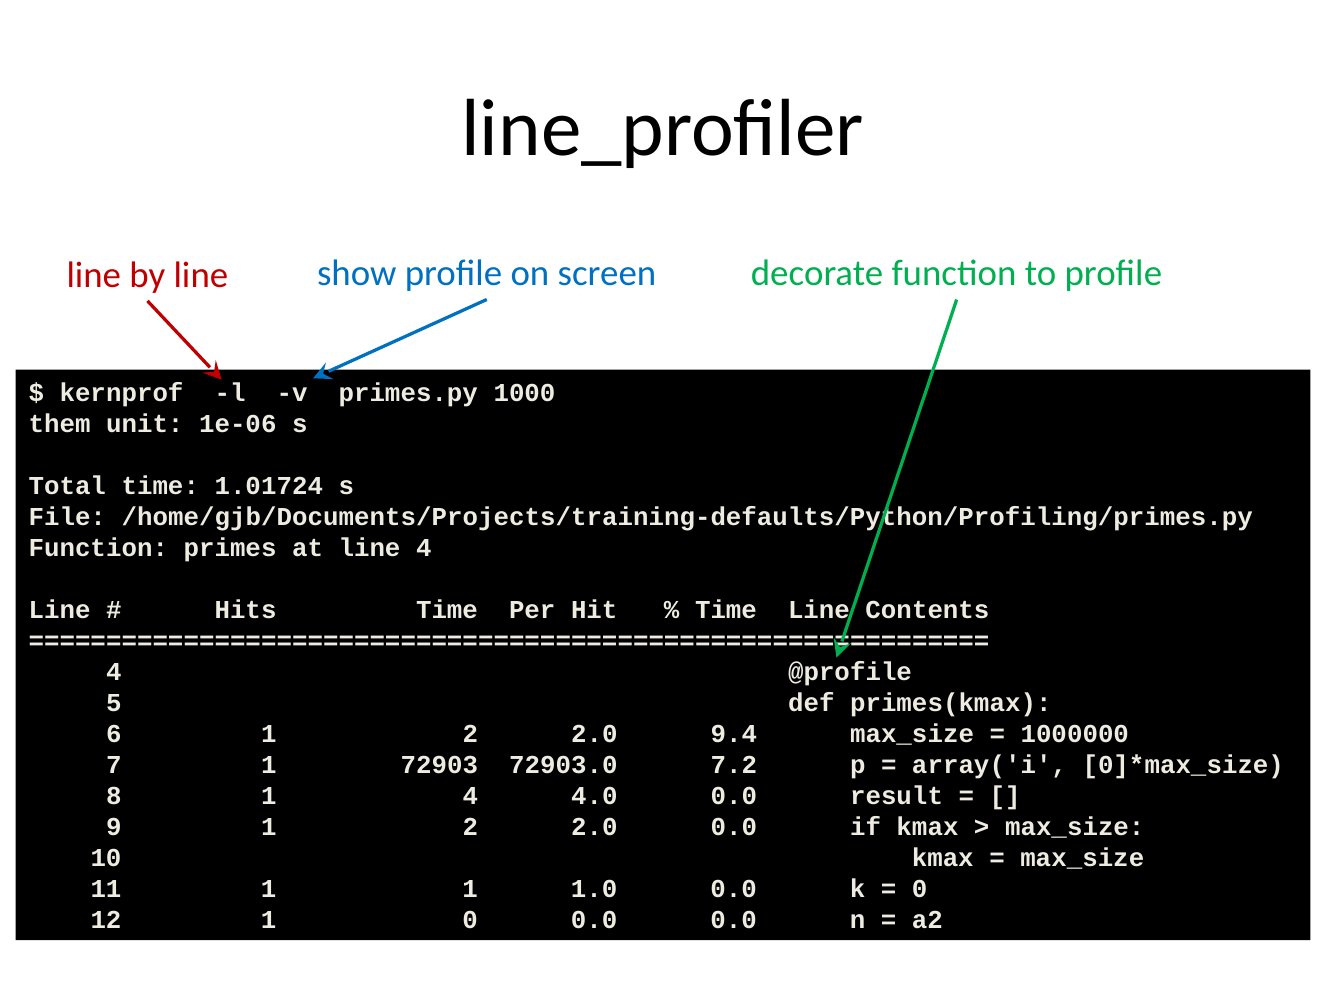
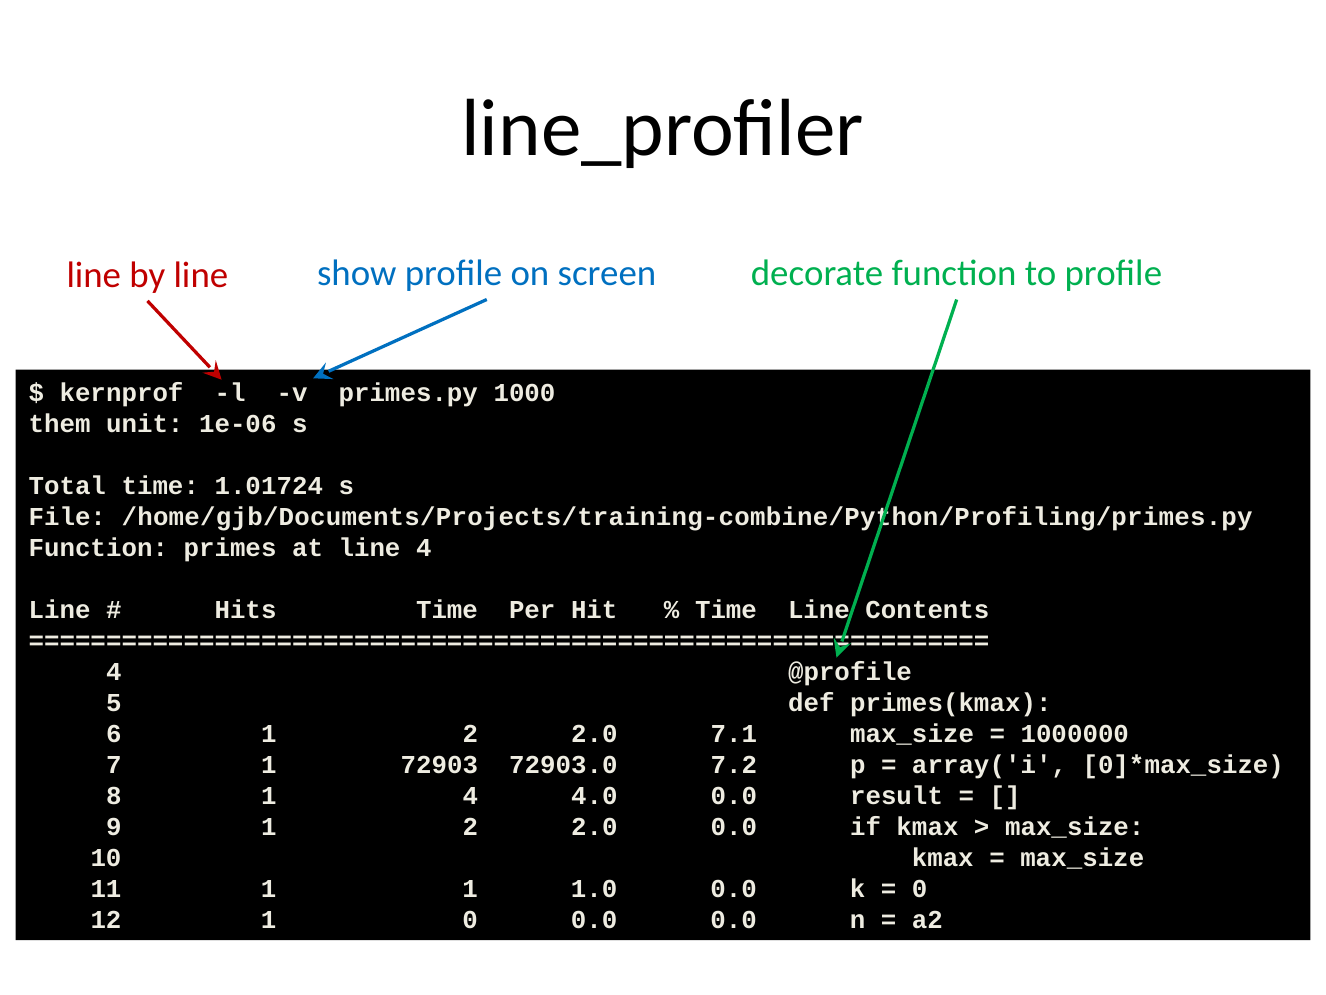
/home/gjb/Documents/Projects/training-defaults/Python/Profiling/primes.py: /home/gjb/Documents/Projects/training-defaults/Python/Profiling/primes.py -> /home/gjb/Documents/Projects/training-combine/Python/Profiling/primes.py (687, 517)
9.4: 9.4 -> 7.1 (734, 734)
